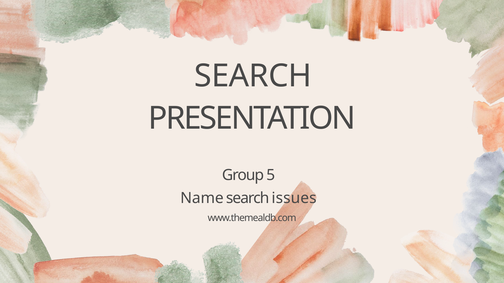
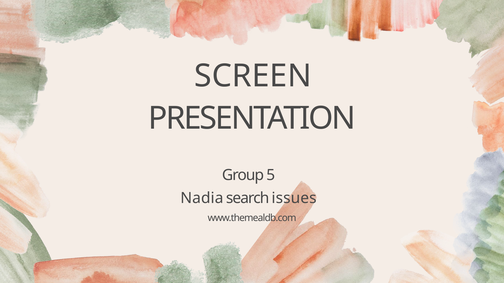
SEARCH: SEARCH -> SCREEN (253, 76)
Name: Name -> Nadia (202, 198)
